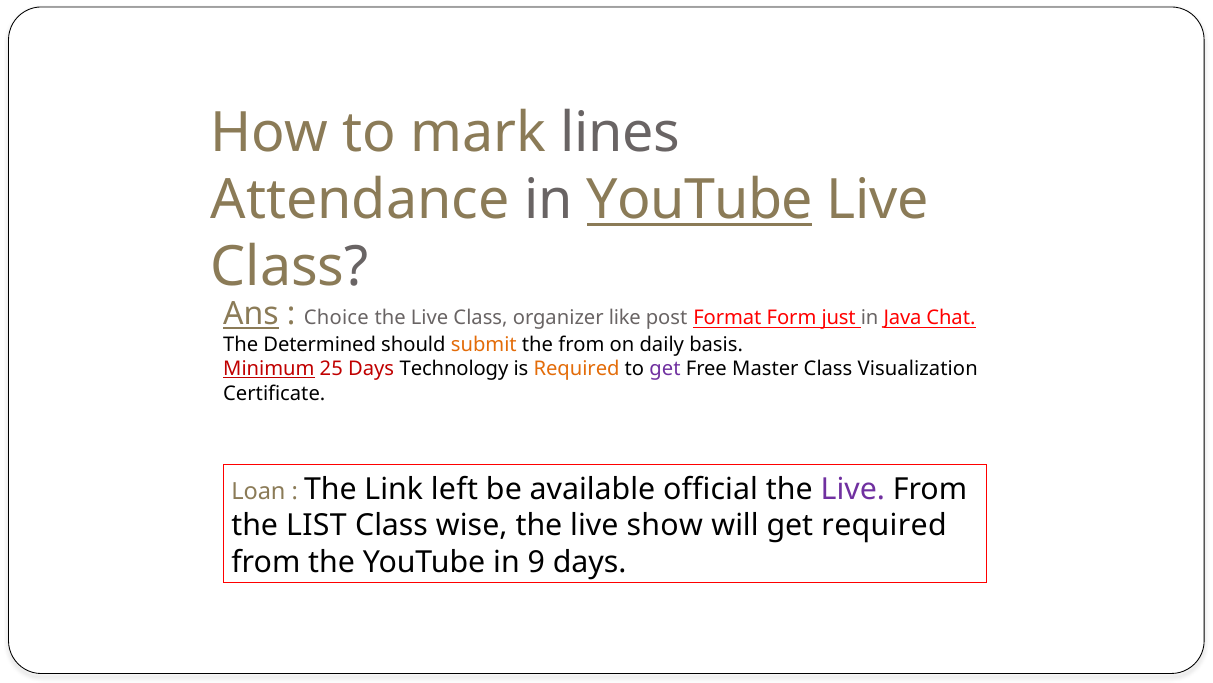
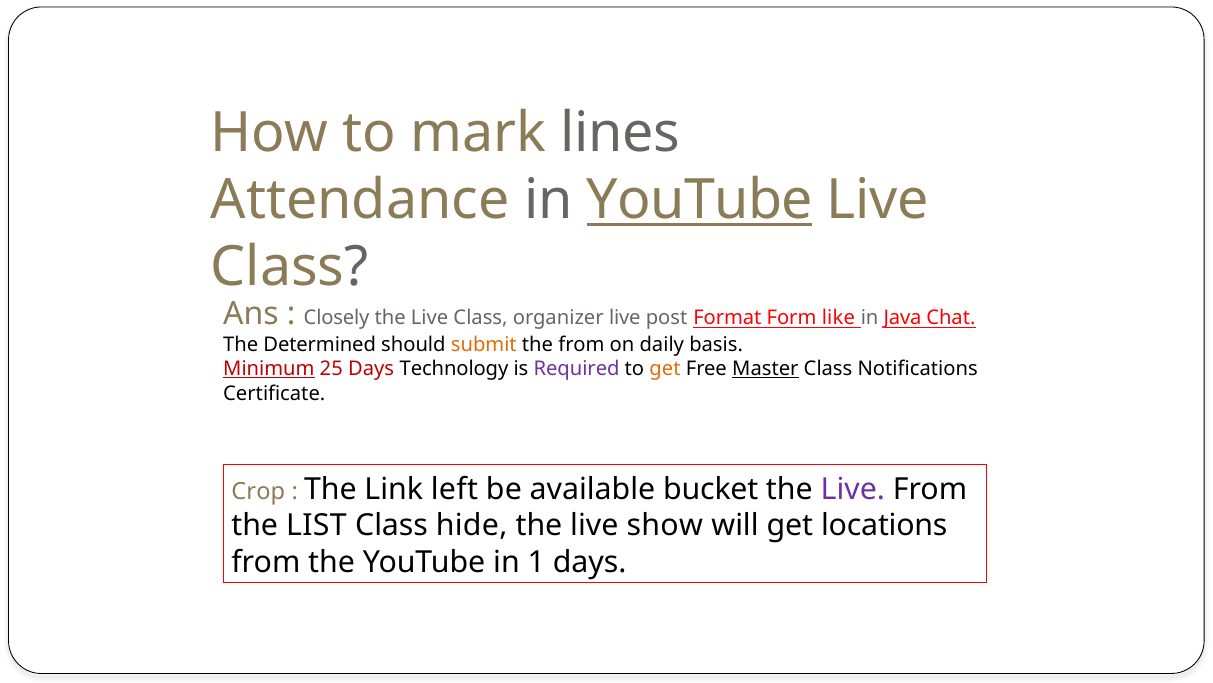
Ans underline: present -> none (251, 314)
Choice: Choice -> Closely (337, 318)
organizer like: like -> live (625, 318)
just: just -> like (838, 318)
Required colour: orange -> purple (577, 369)
get colour: purple -> orange (665, 369)
Master underline: none -> present (765, 369)
Visualization: Visualization -> Notifications (918, 369)
Loan: Loan -> Crop (258, 491)
official: official -> bucket (711, 489)
wise: wise -> hide (472, 525)
get required: required -> locations (884, 525)
9: 9 -> 1 (536, 562)
